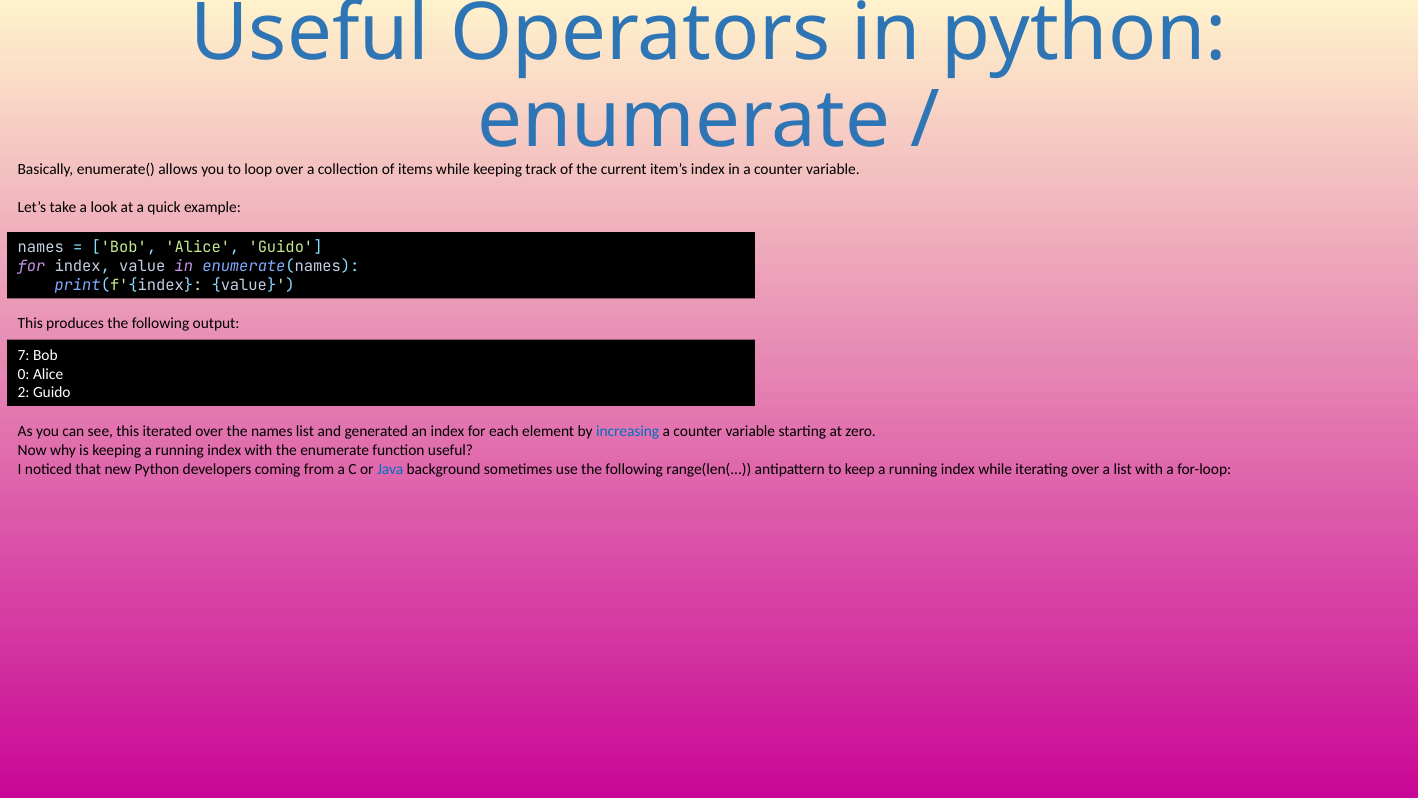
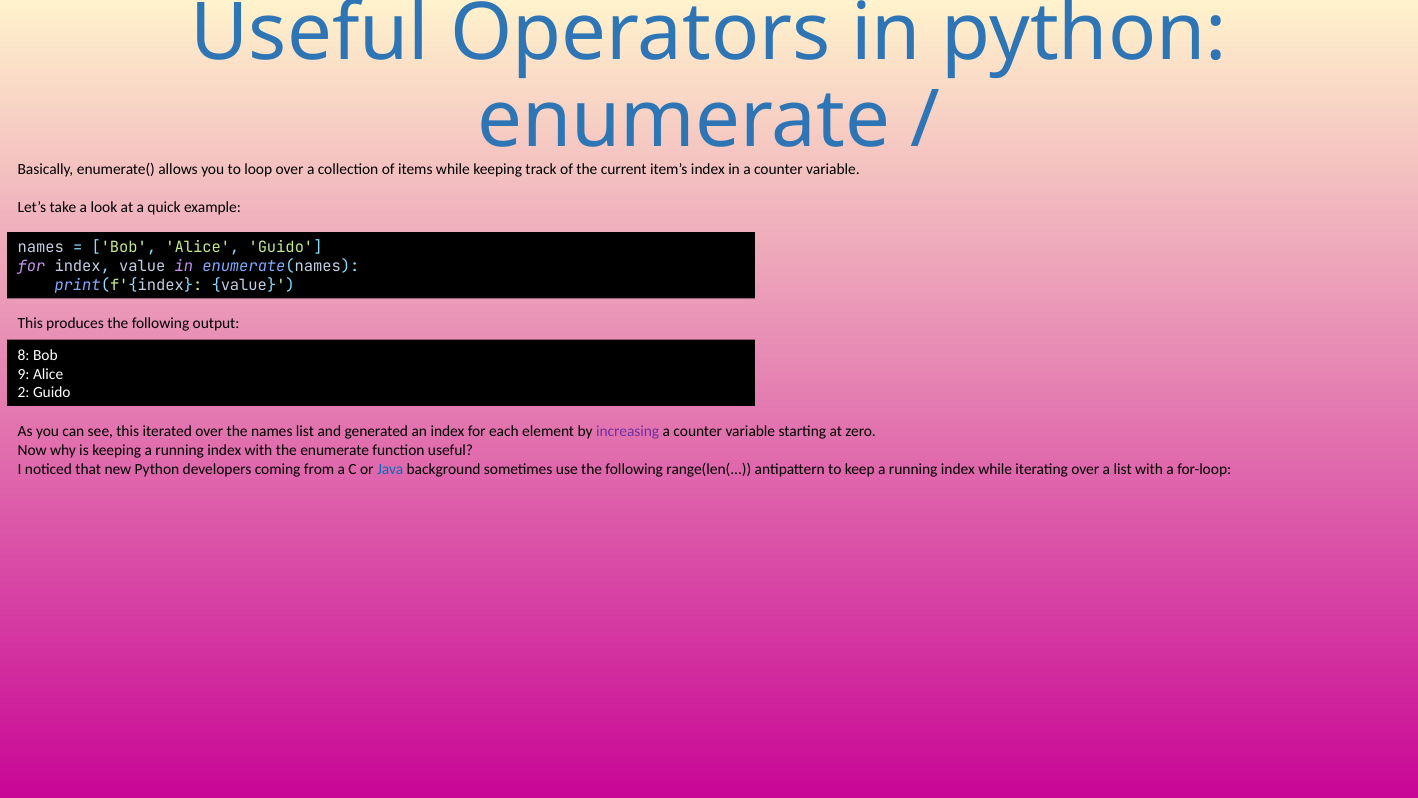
7: 7 -> 8 (24, 355)
0: 0 -> 9 (24, 374)
increasing colour: blue -> purple (628, 432)
